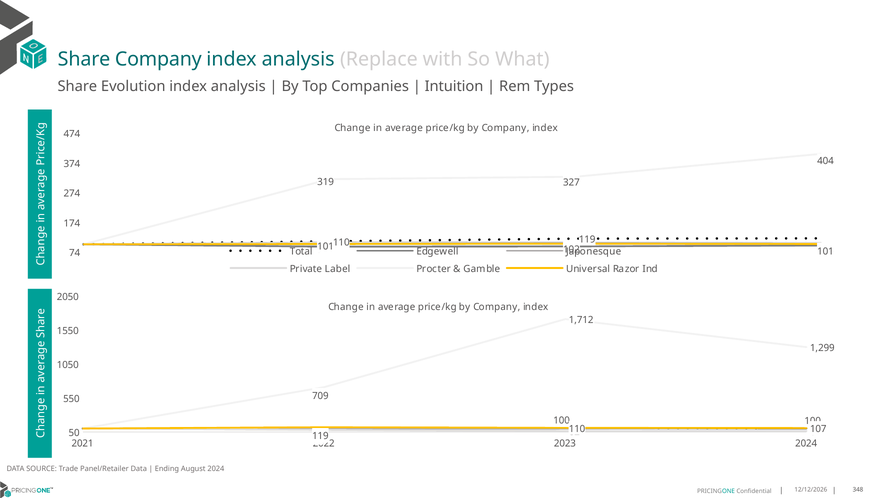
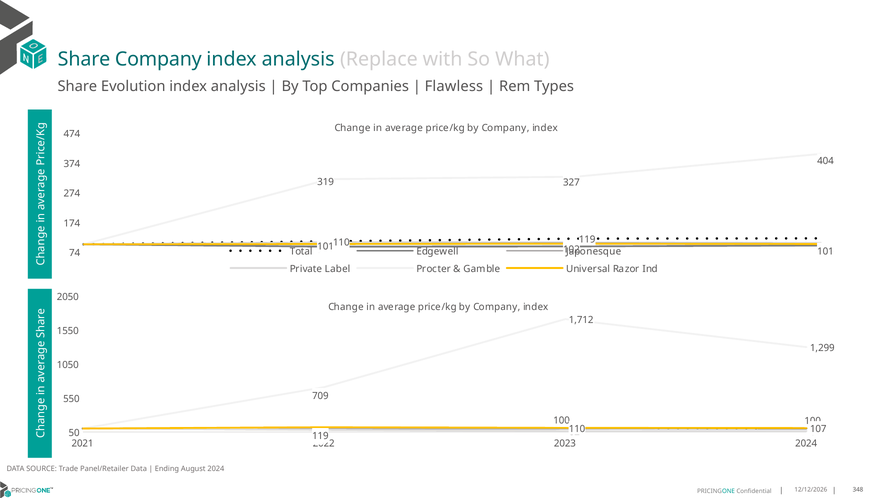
Intuition: Intuition -> Flawless (454, 86)
